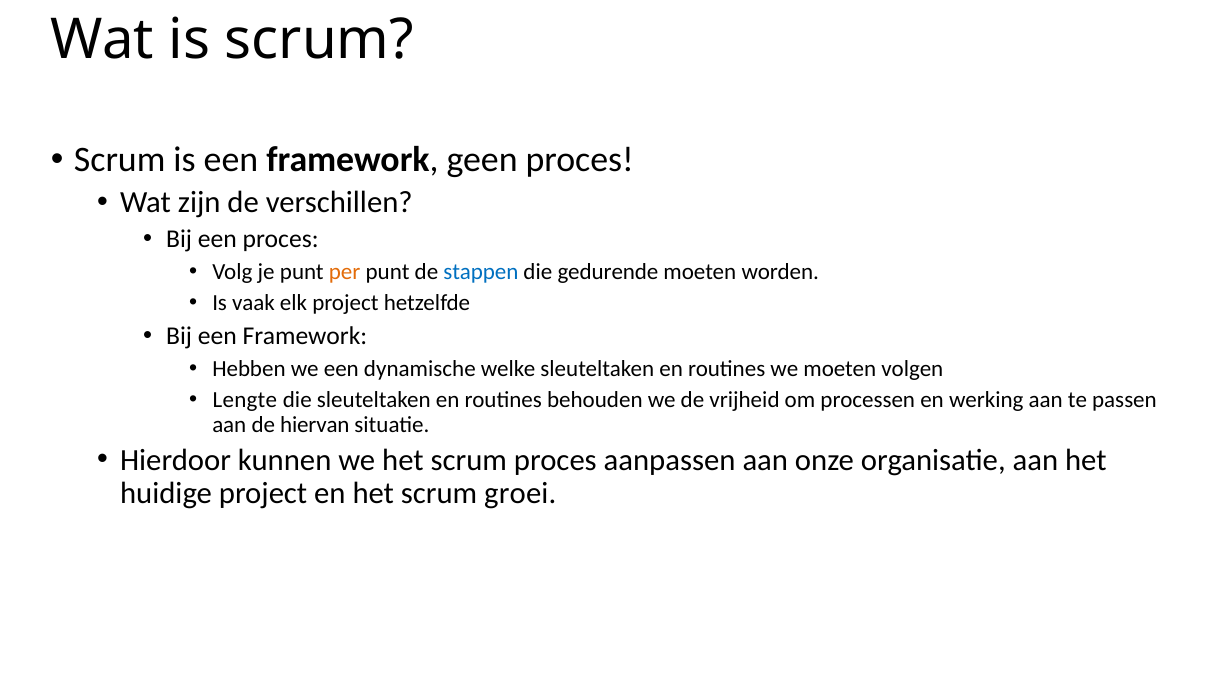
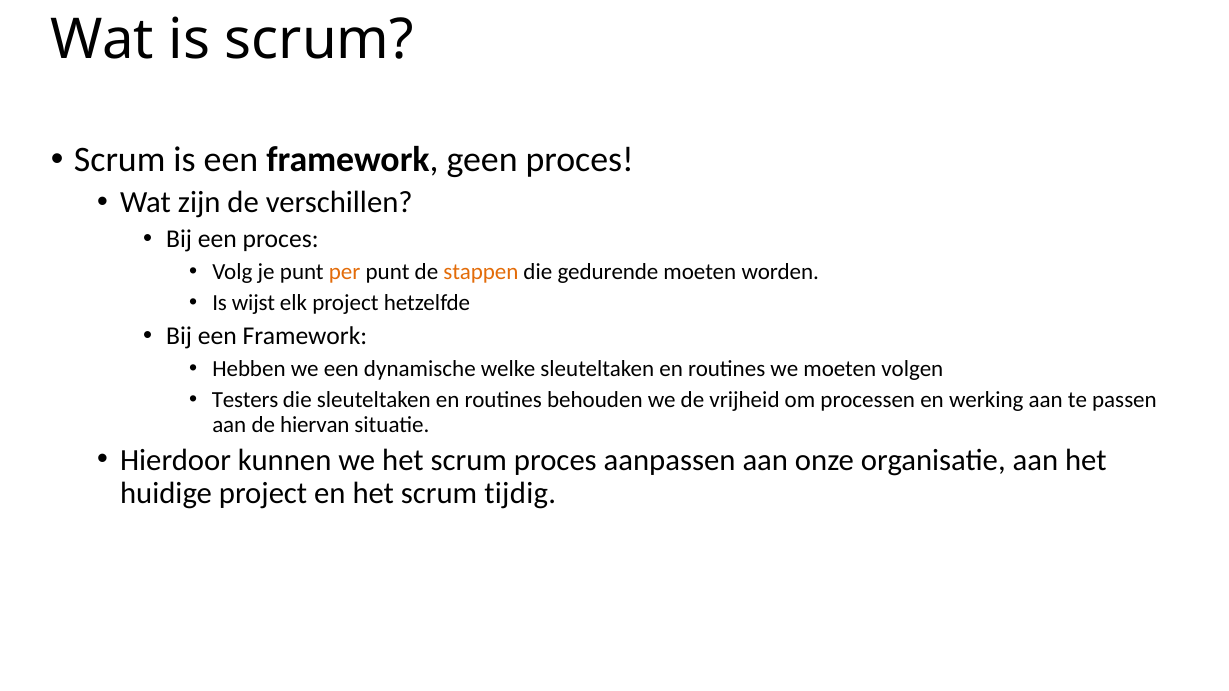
stappen colour: blue -> orange (481, 272)
vaak: vaak -> wijst (254, 303)
Lengte: Lengte -> Testers (245, 400)
groei: groei -> tijdig (520, 493)
